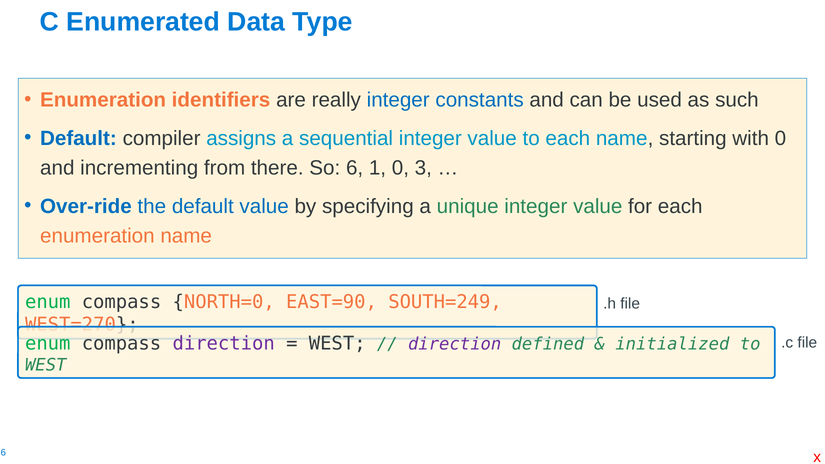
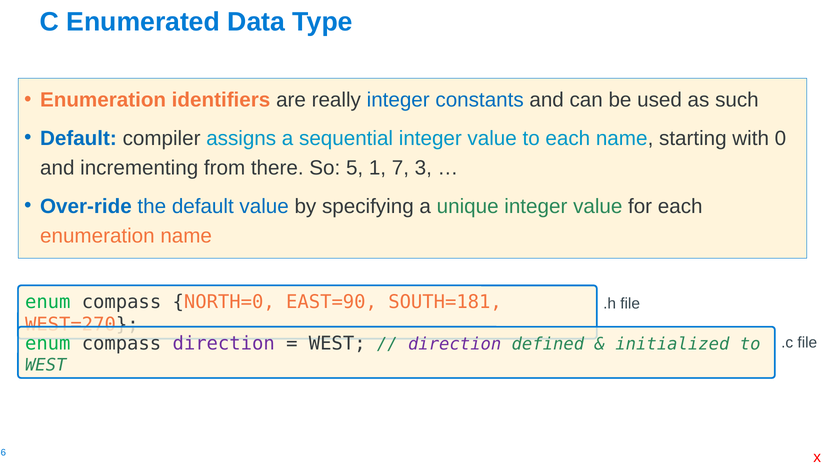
6: 6 -> 5 (355, 168)
1 0: 0 -> 7 (400, 168)
SOUTH=249: SOUTH=249 -> SOUTH=181 (445, 302)
